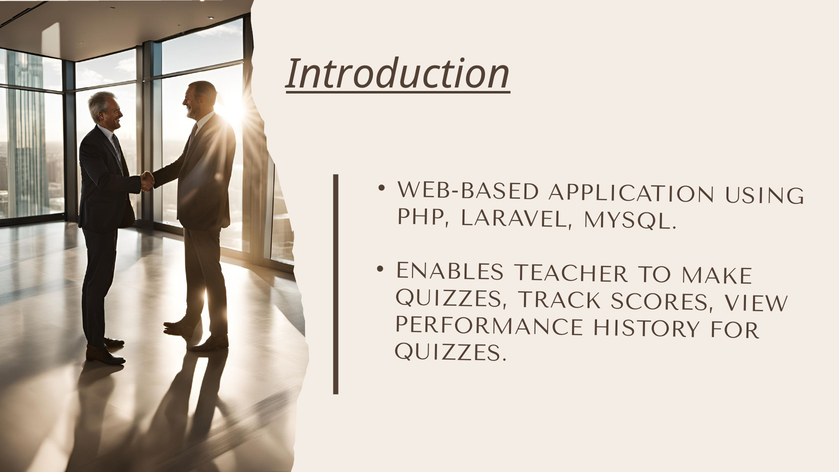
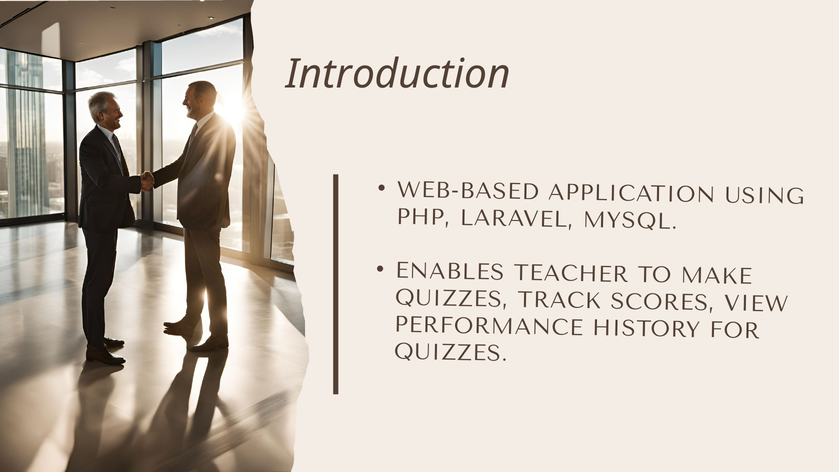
Introduction underline: present -> none (398, 75)
